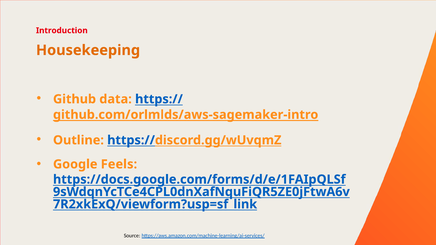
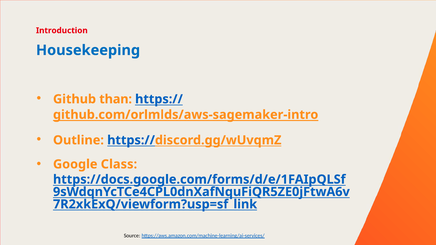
Housekeeping colour: orange -> blue (88, 50)
data: data -> than (116, 99)
Feels: Feels -> Class (119, 164)
